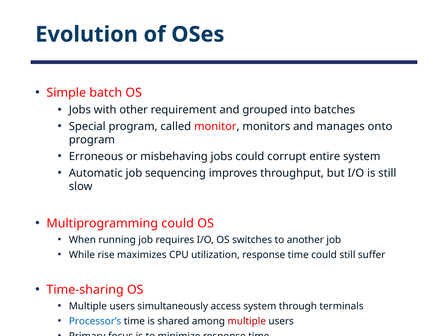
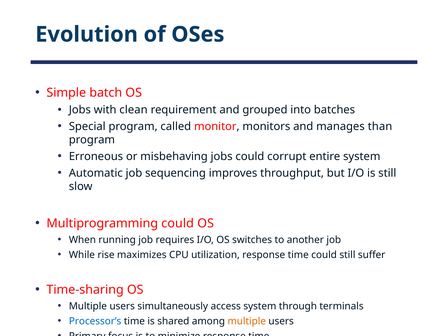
other: other -> clean (134, 110)
onto: onto -> than (380, 126)
multiple colour: red -> orange (247, 321)
